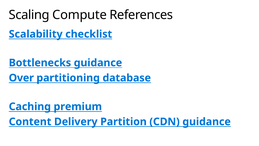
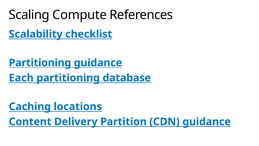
Bottlenecks: Bottlenecks -> Partitioning (40, 63)
Over: Over -> Each (21, 78)
premium: premium -> locations (78, 106)
